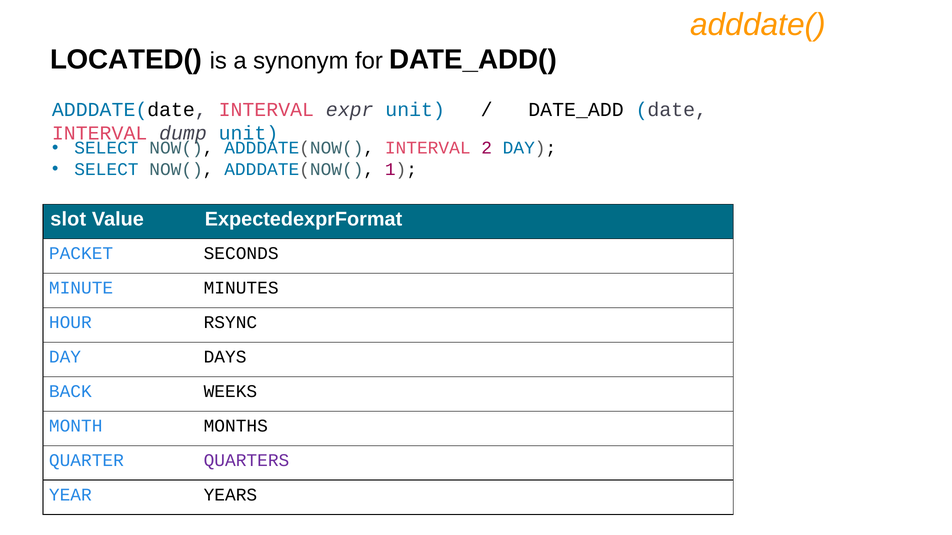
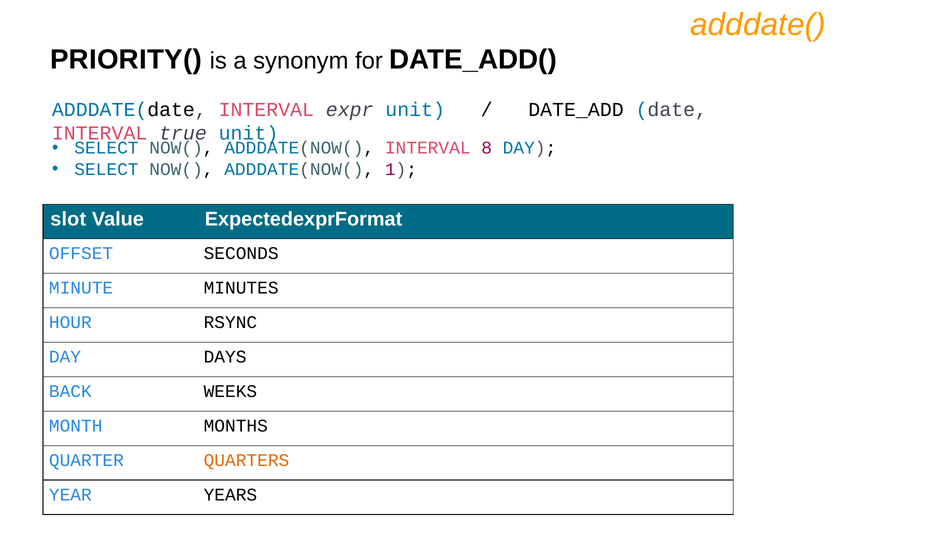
LOCATED(: LOCATED( -> PRIORITY( (126, 60)
dump: dump -> true (183, 133)
2: 2 -> 8 (487, 148)
PACKET: PACKET -> OFFSET (81, 254)
QUARTERS colour: purple -> orange (246, 461)
